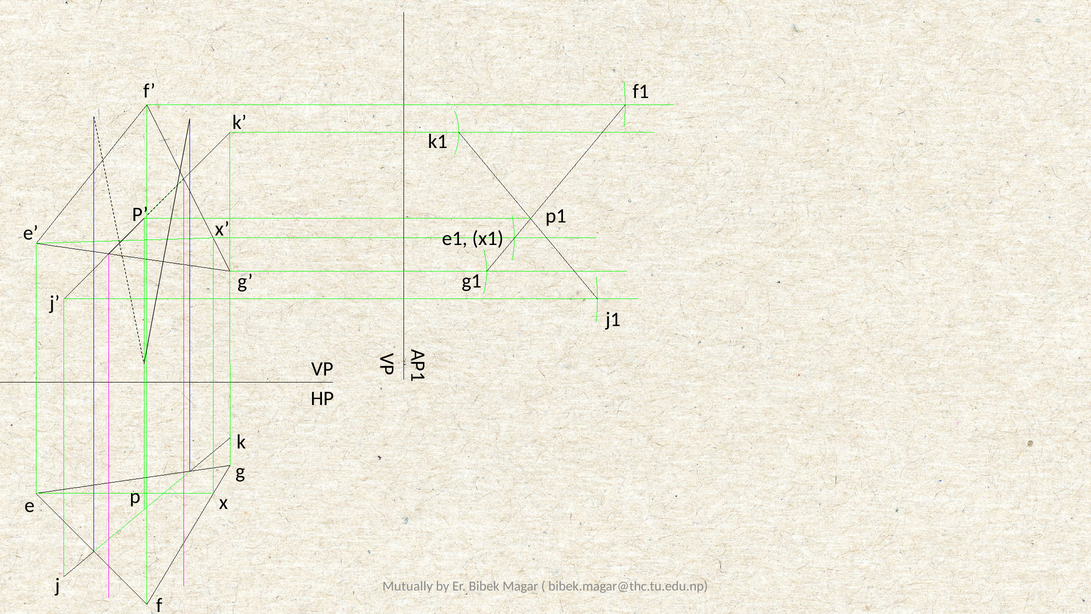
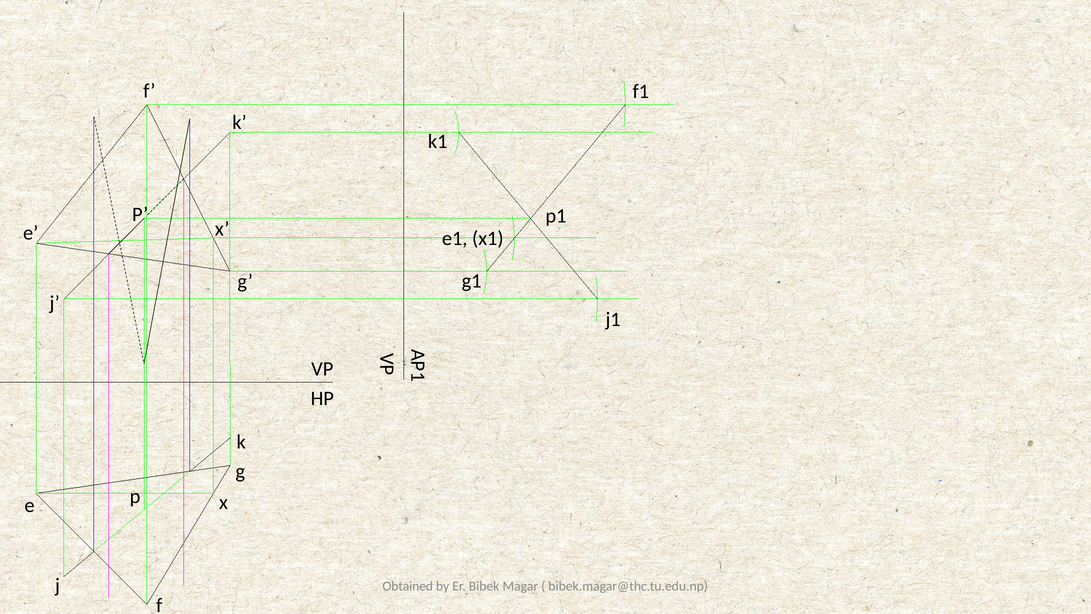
Mutually: Mutually -> Obtained (408, 586)
